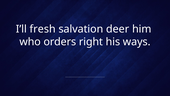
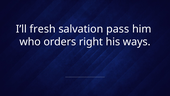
deer: deer -> pass (118, 29)
